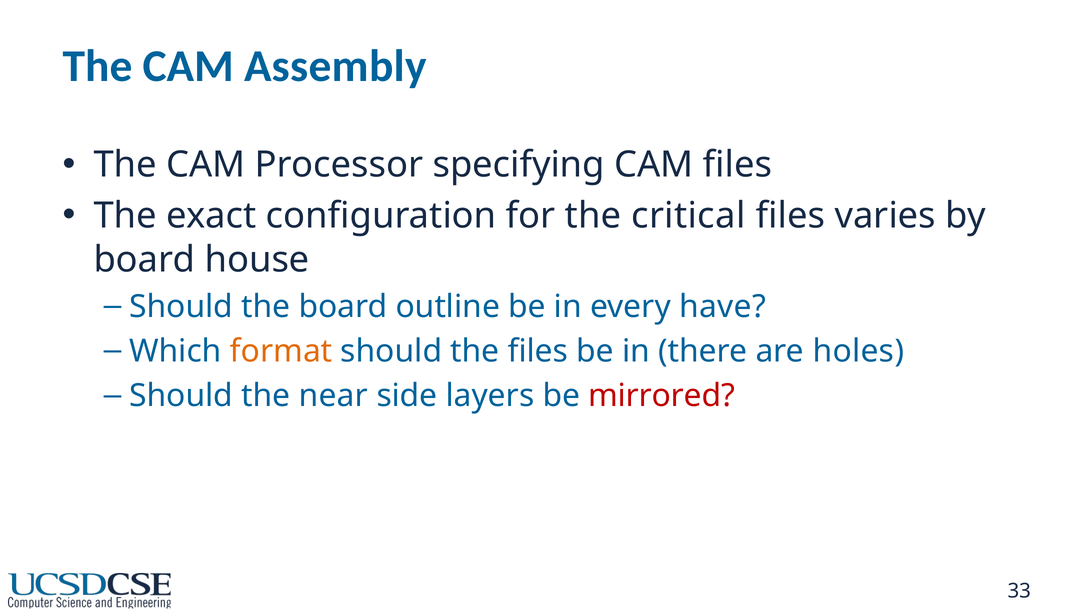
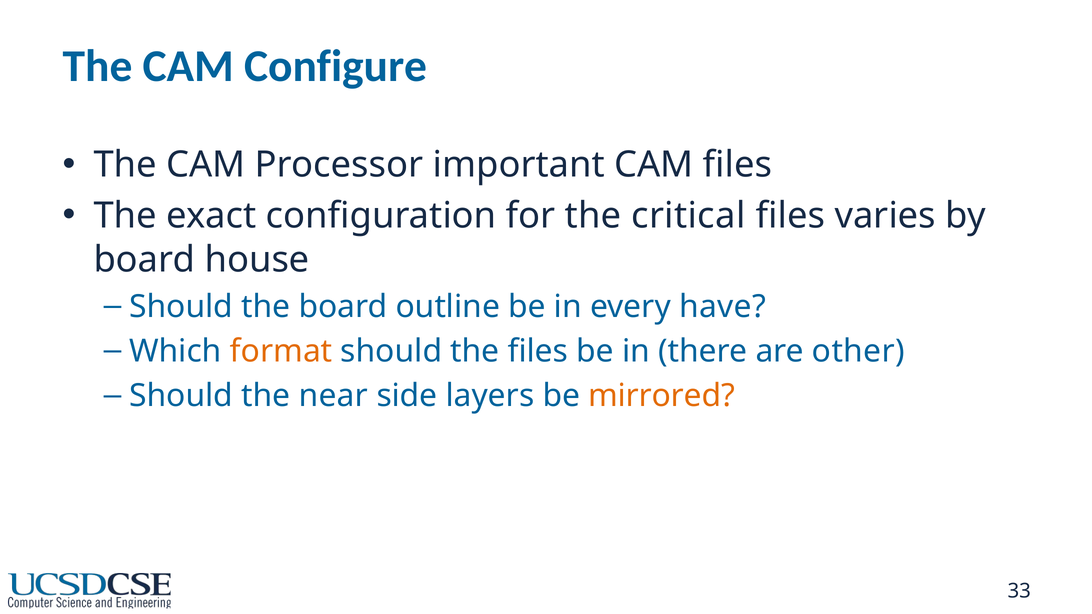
Assembly: Assembly -> Configure (336, 66)
specifying: specifying -> important (519, 165)
holes: holes -> other (858, 351)
mirrored colour: red -> orange (662, 396)
